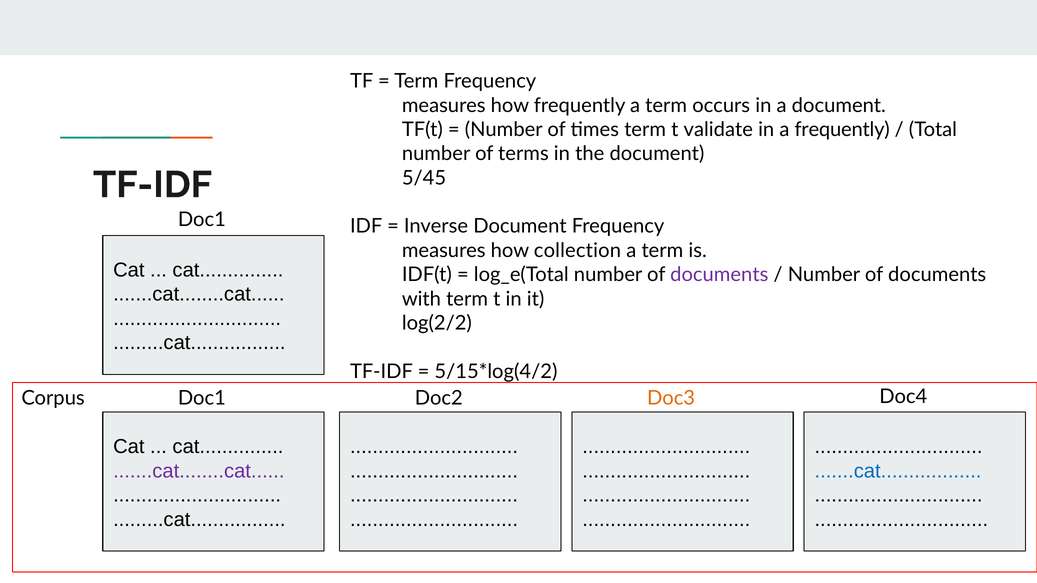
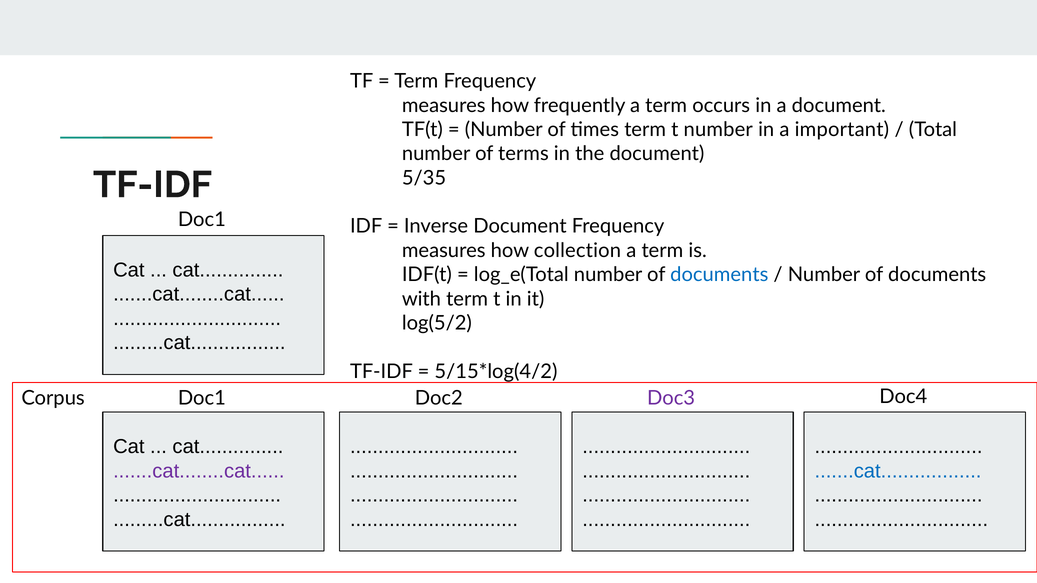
t validate: validate -> number (718, 130)
a frequently: frequently -> important (842, 130)
5/45: 5/45 -> 5/35 (424, 178)
documents colour: purple -> blue (719, 275)
log(2/2: log(2/2 -> log(5/2 (437, 323)
Doc3 colour: orange -> purple (671, 399)
